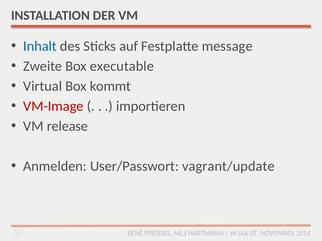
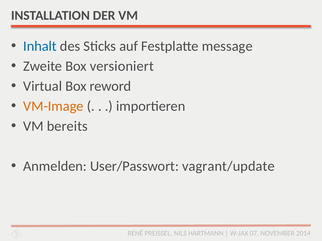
executable: executable -> versioniert (122, 66)
kommt: kommt -> reword (110, 86)
VM-Image colour: red -> orange (53, 106)
release: release -> bereits (67, 126)
